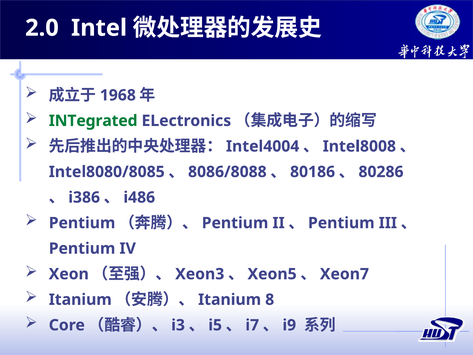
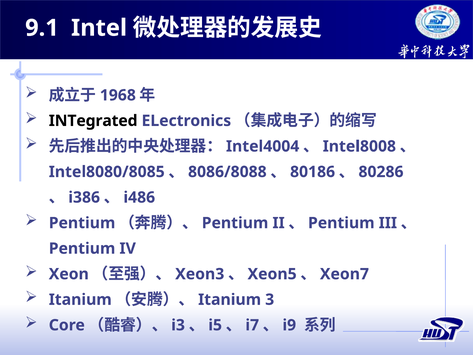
2.0: 2.0 -> 9.1 (42, 28)
INTegrated colour: green -> black (93, 121)
8: 8 -> 3 (270, 299)
